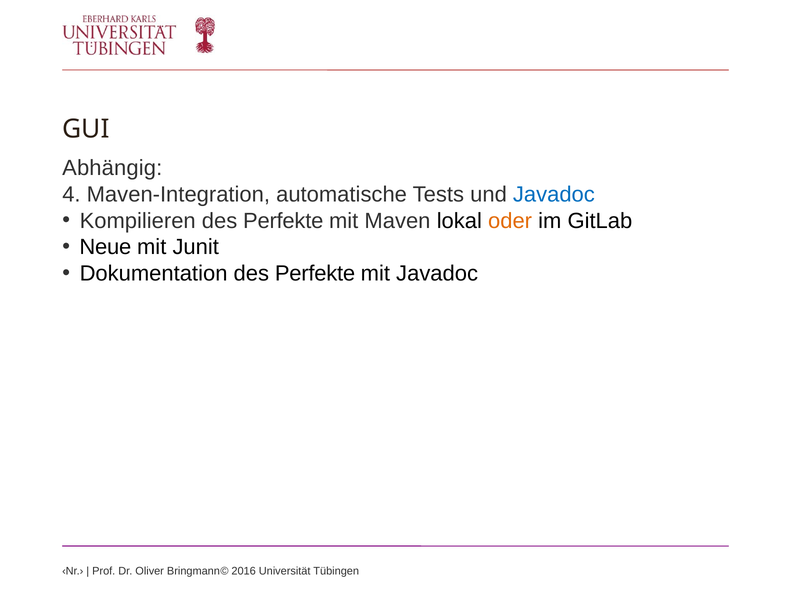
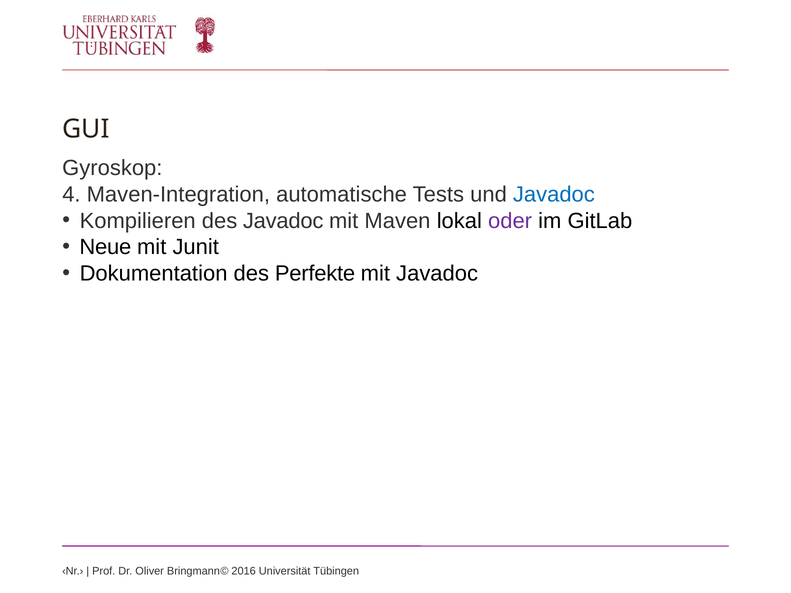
Abhängig: Abhängig -> Gyroskop (112, 168)
Kompilieren des Perfekte: Perfekte -> Javadoc (283, 221)
oder colour: orange -> purple (510, 221)
